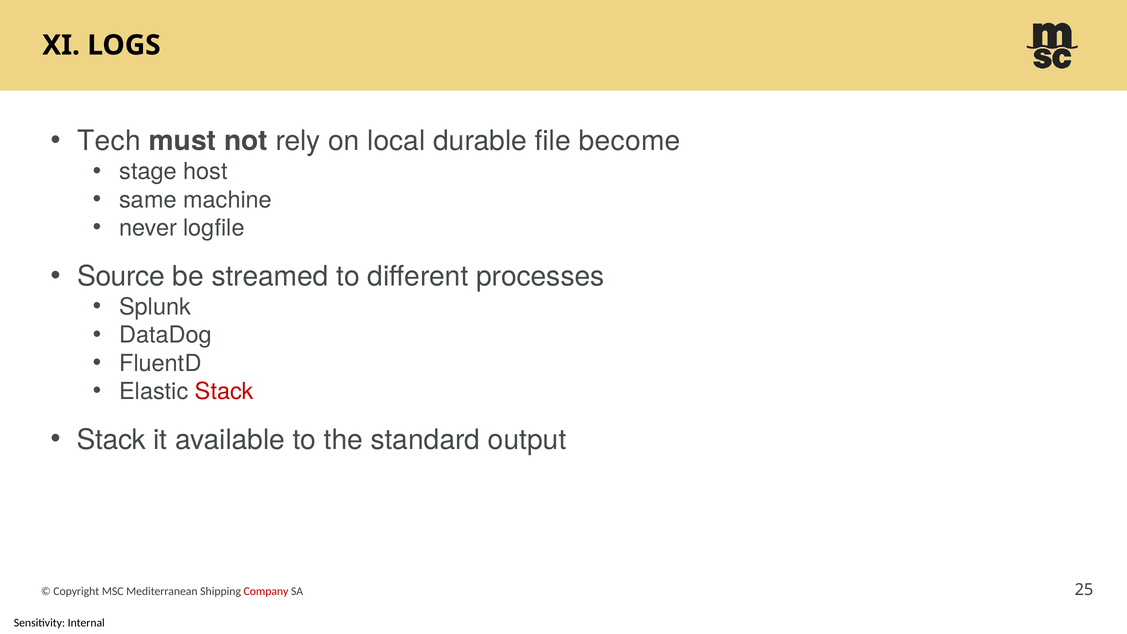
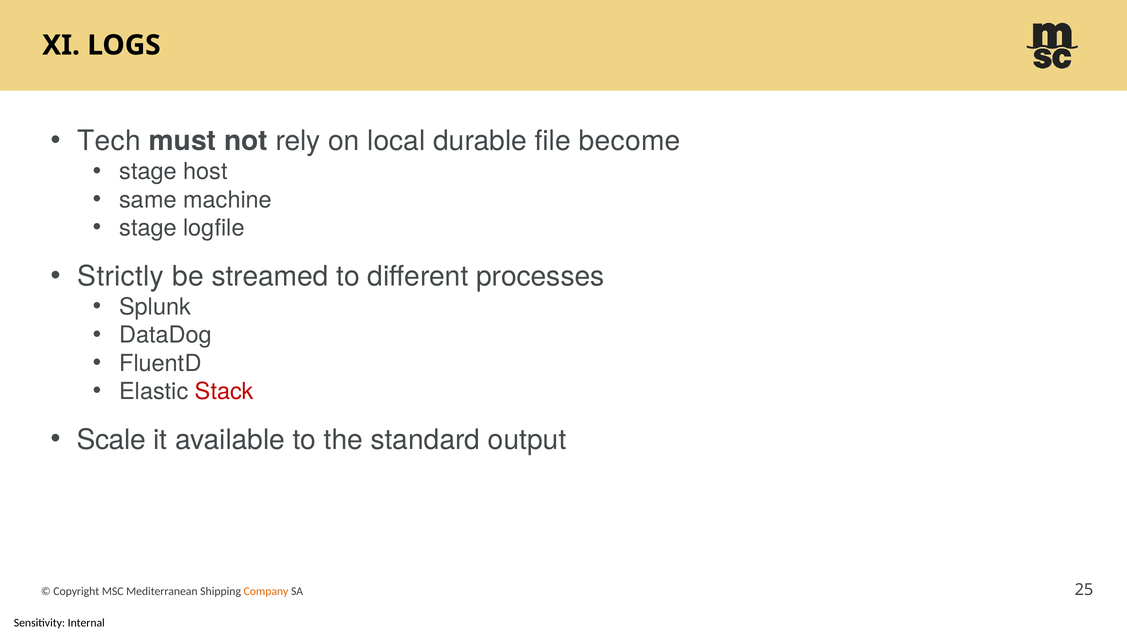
never: never -> stage (148, 228)
Source: Source -> Strictly (121, 276)
Stack: Stack -> Scale (111, 440)
Company colour: red -> orange (266, 591)
